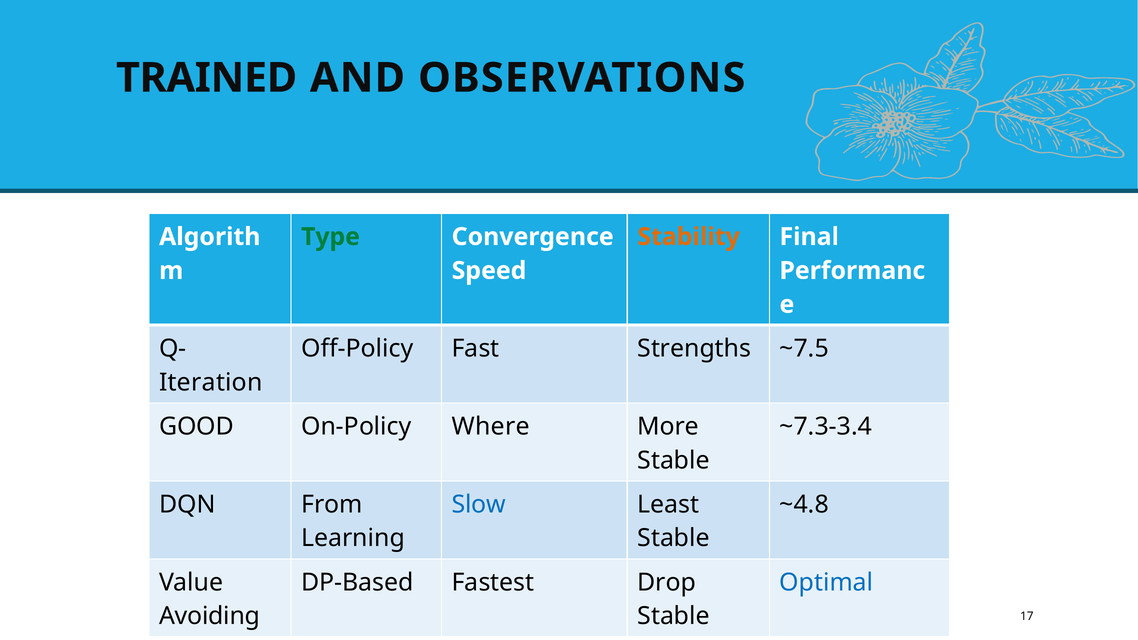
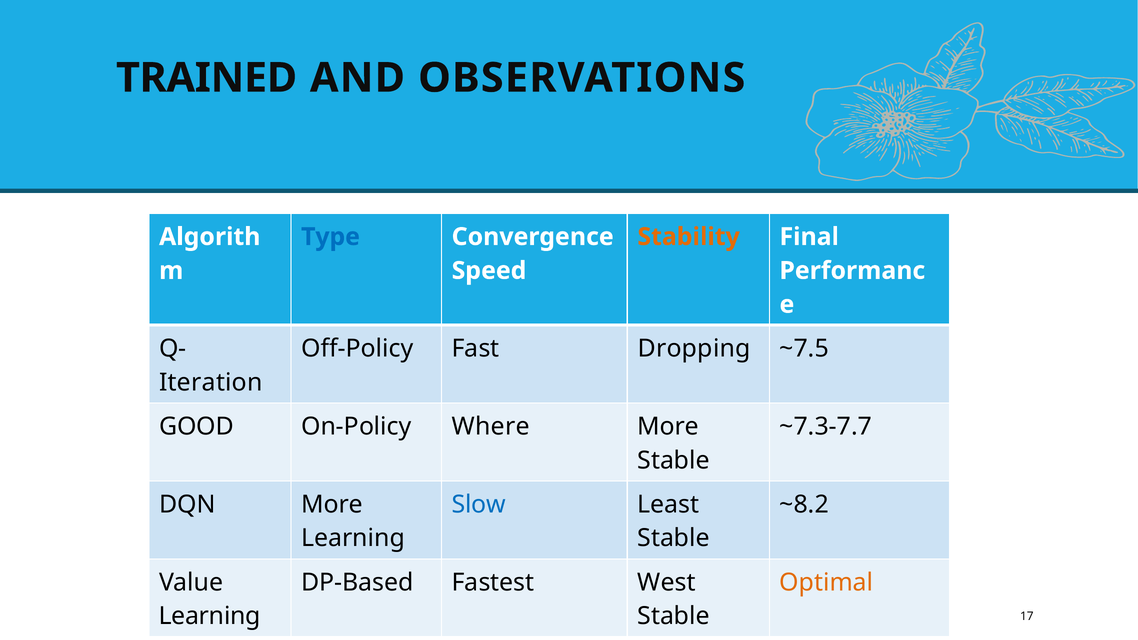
Type colour: green -> blue (331, 237)
Strengths: Strengths -> Dropping (694, 349)
~7.3-3.4: ~7.3-3.4 -> ~7.3-7.7 (826, 427)
DQN From: From -> More (332, 504)
~4.8: ~4.8 -> ~8.2 (804, 504)
Drop: Drop -> West (667, 582)
Optimal colour: blue -> orange (826, 582)
Avoiding: Avoiding -> Learning (210, 616)
